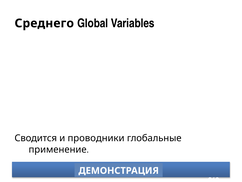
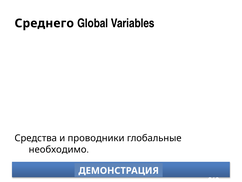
Сводится: Сводится -> Средства (36, 138)
применение: применение -> необходимо (58, 149)
